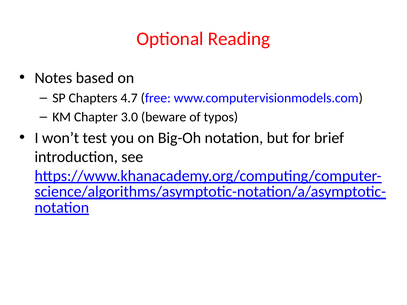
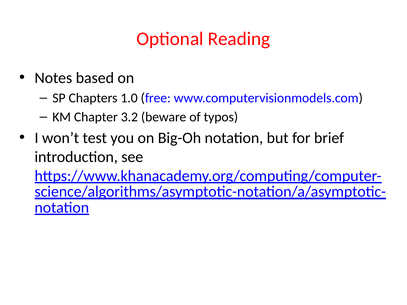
4.7: 4.7 -> 1.0 (129, 98)
3.0: 3.0 -> 3.2 (129, 117)
